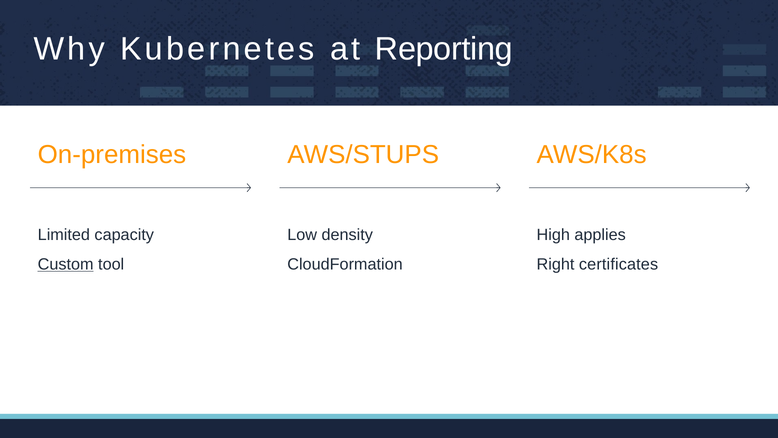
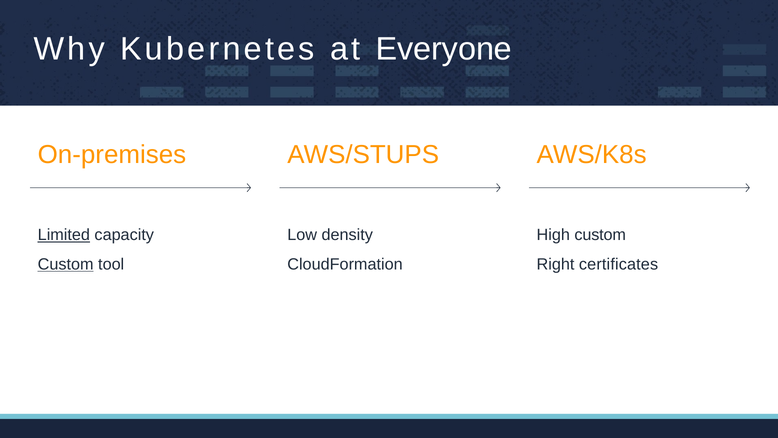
Reporting: Reporting -> Everyone (444, 49)
Limited underline: none -> present (64, 235)
High applies: applies -> custom (600, 235)
